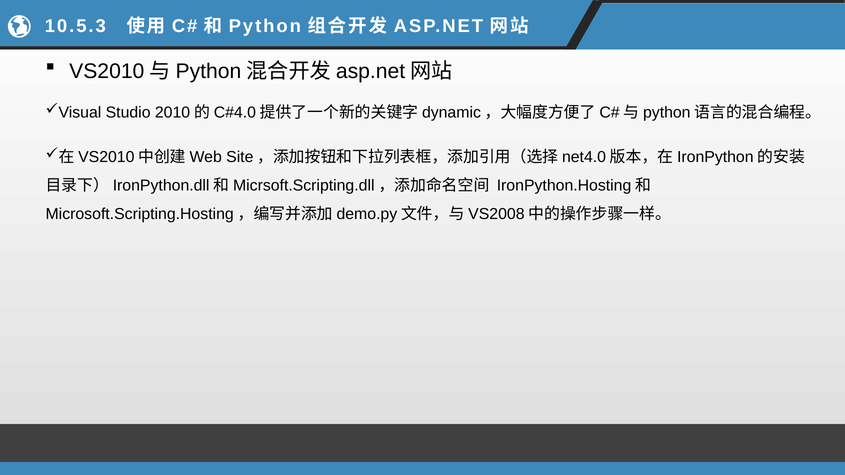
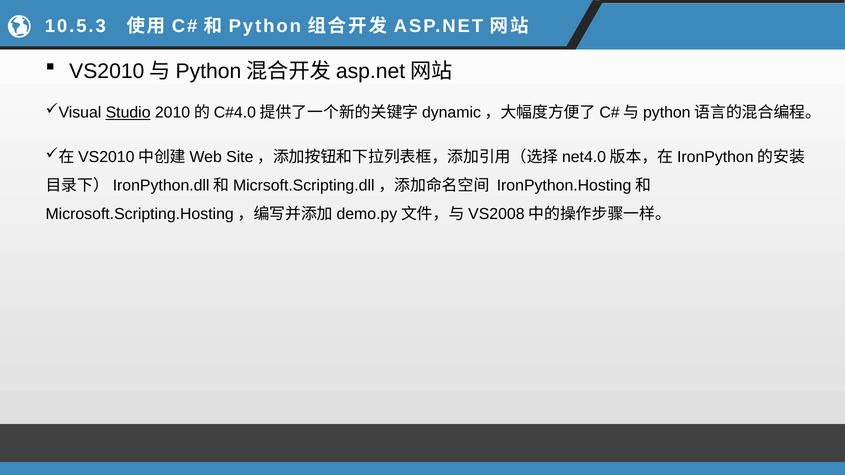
Studio underline: none -> present (128, 113)
